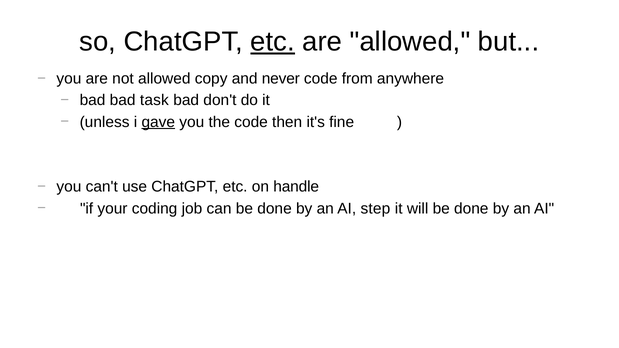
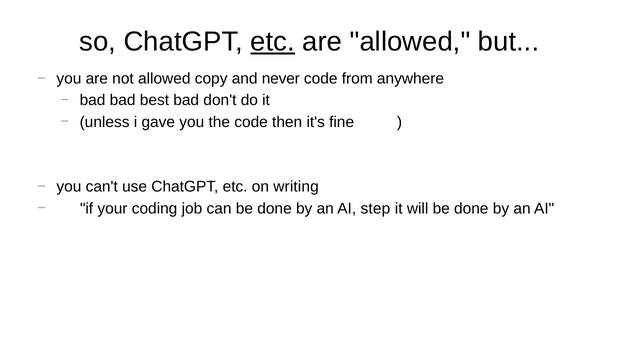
task: task -> best (154, 100)
gave underline: present -> none (158, 122)
handle: handle -> writing (296, 187)
